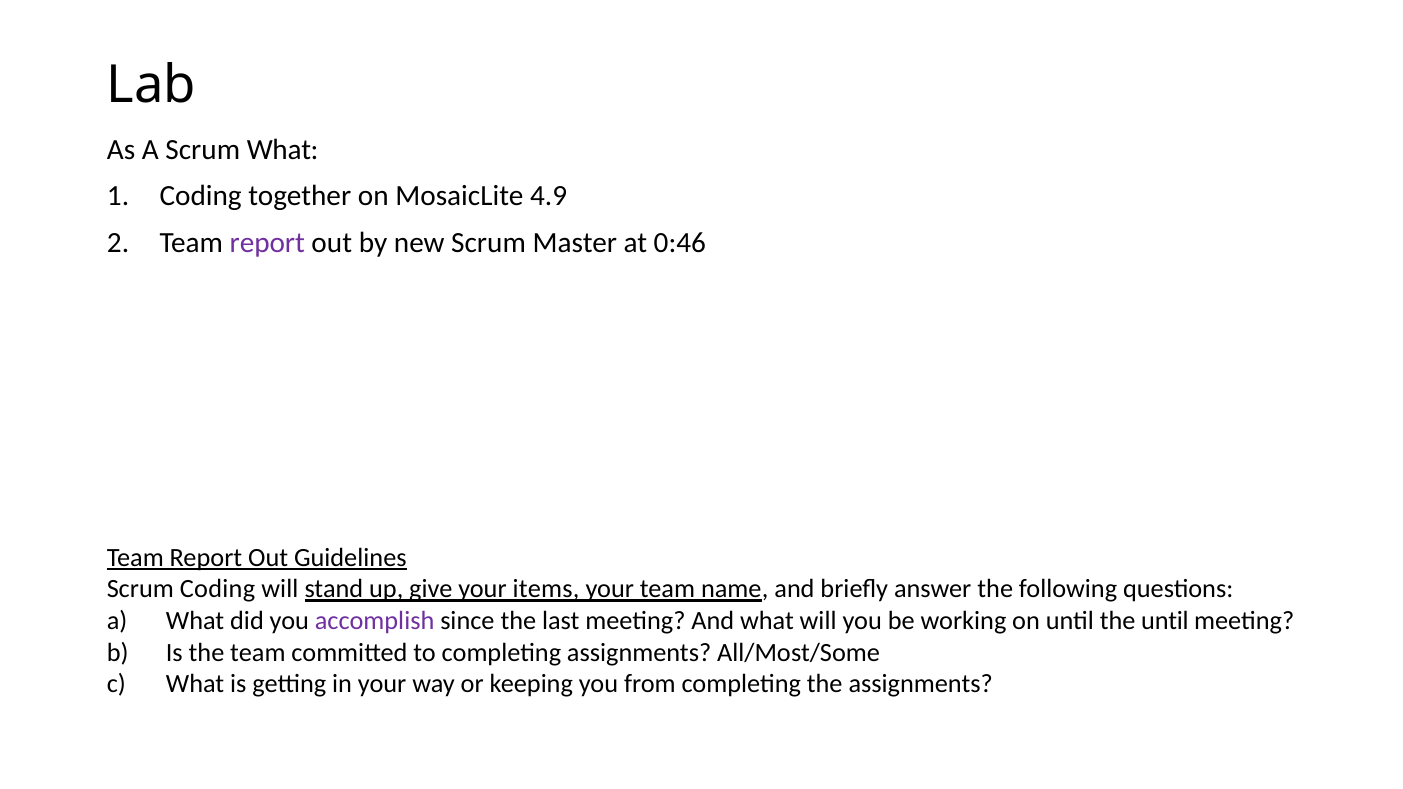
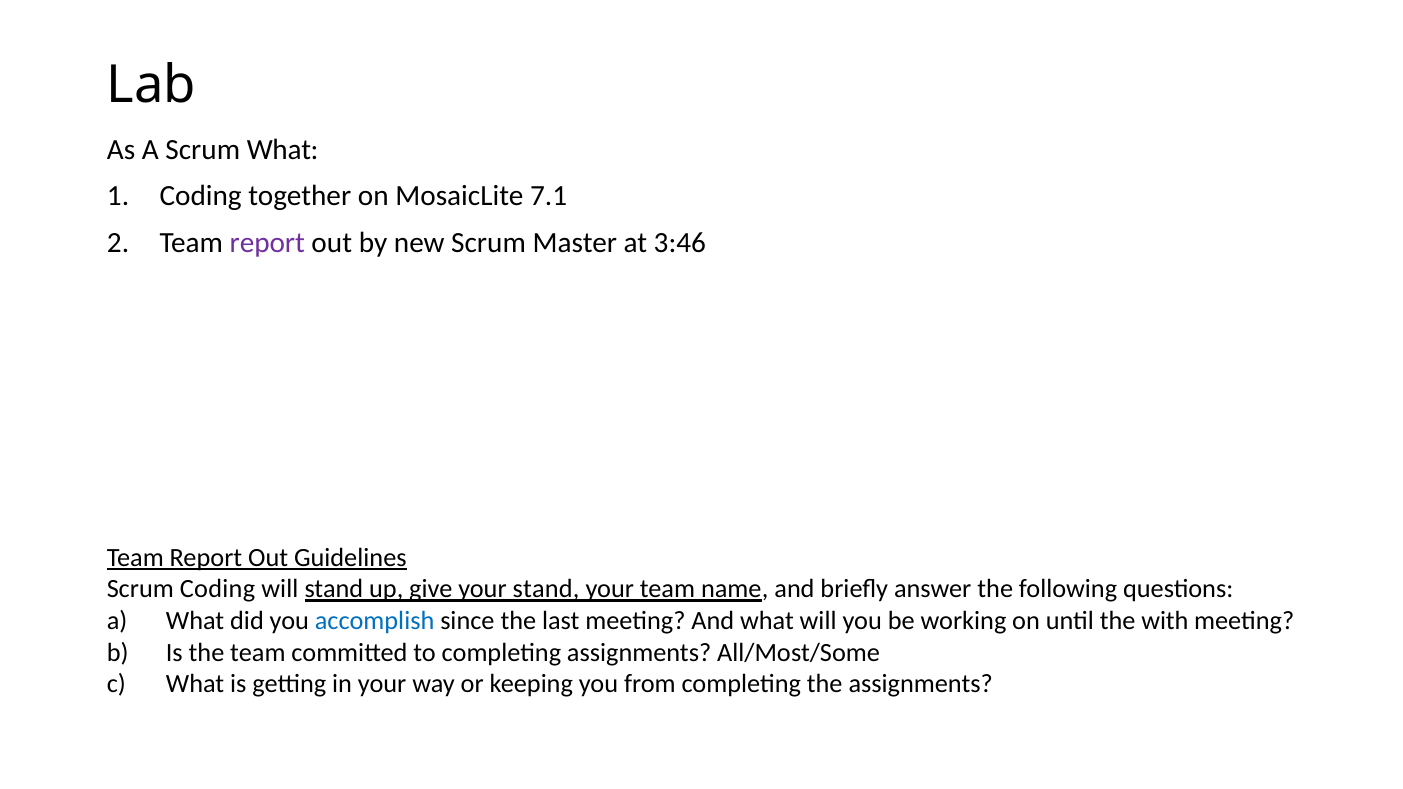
4.9: 4.9 -> 7.1 (549, 196)
0:46: 0:46 -> 3:46 (680, 243)
your items: items -> stand (546, 589)
accomplish colour: purple -> blue (375, 621)
the until: until -> with (1165, 621)
